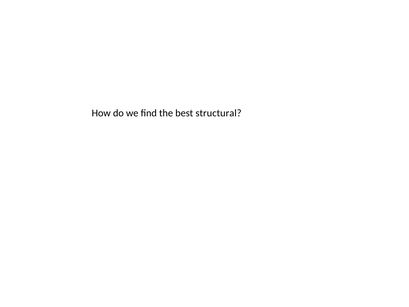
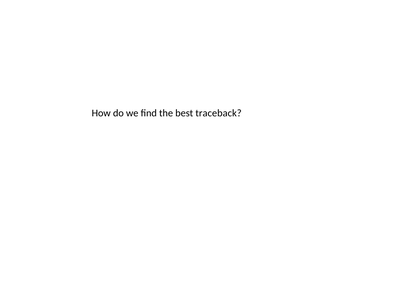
structural: structural -> traceback (219, 113)
